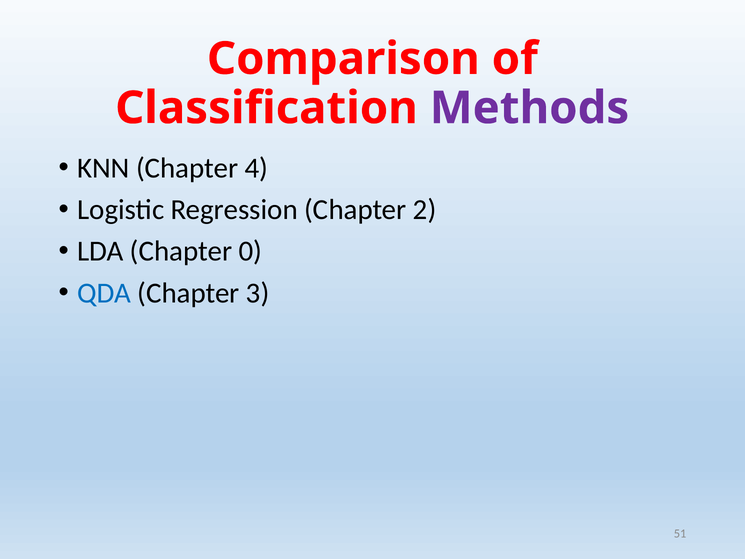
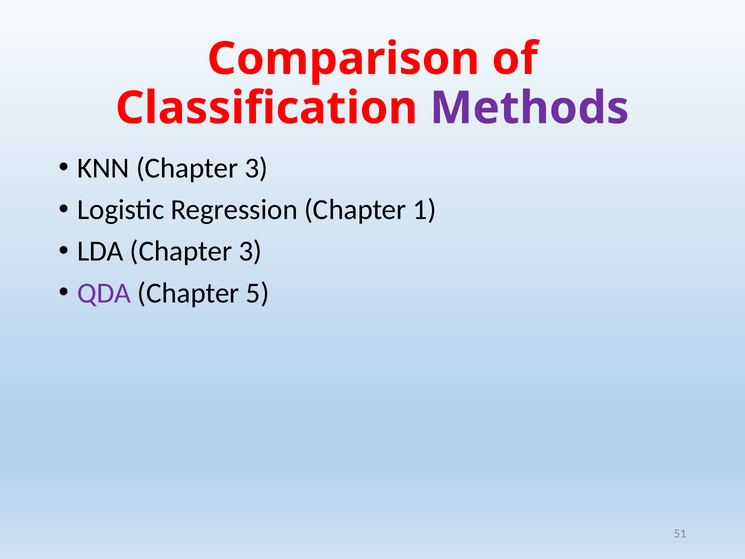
KNN Chapter 4: 4 -> 3 (257, 168)
2: 2 -> 1 (425, 210)
LDA Chapter 0: 0 -> 3 (250, 251)
QDA colour: blue -> purple (104, 293)
3: 3 -> 5 (258, 293)
